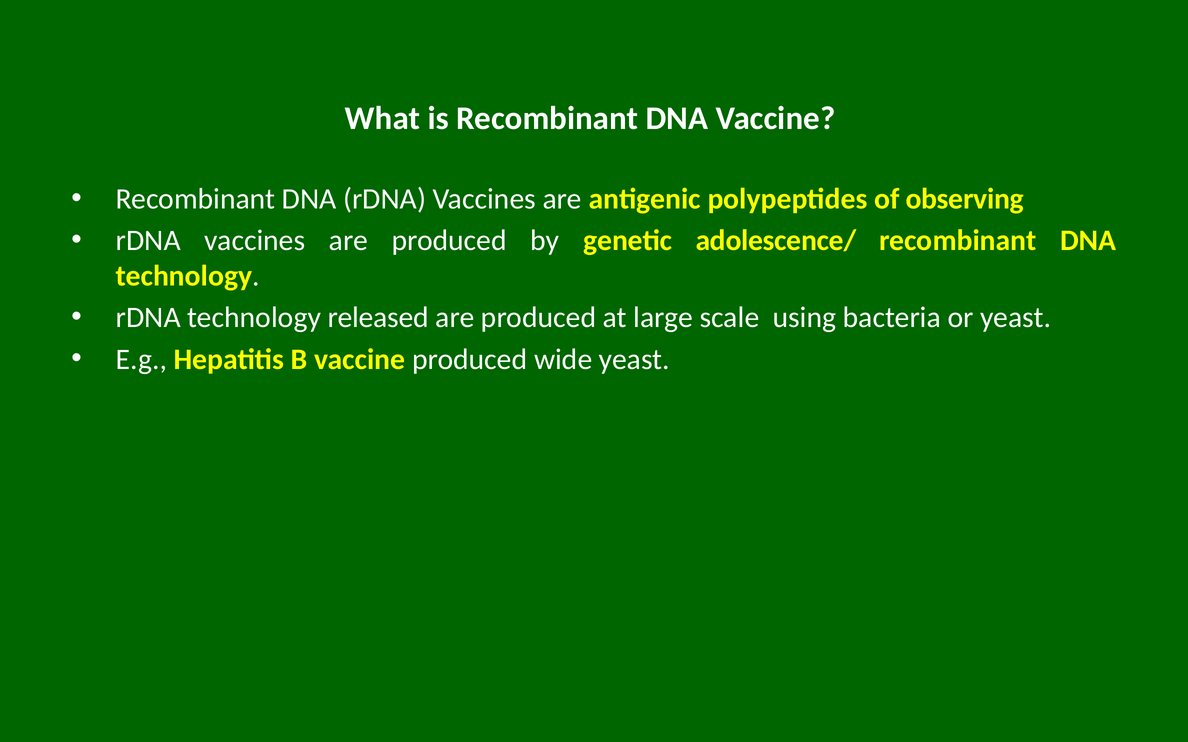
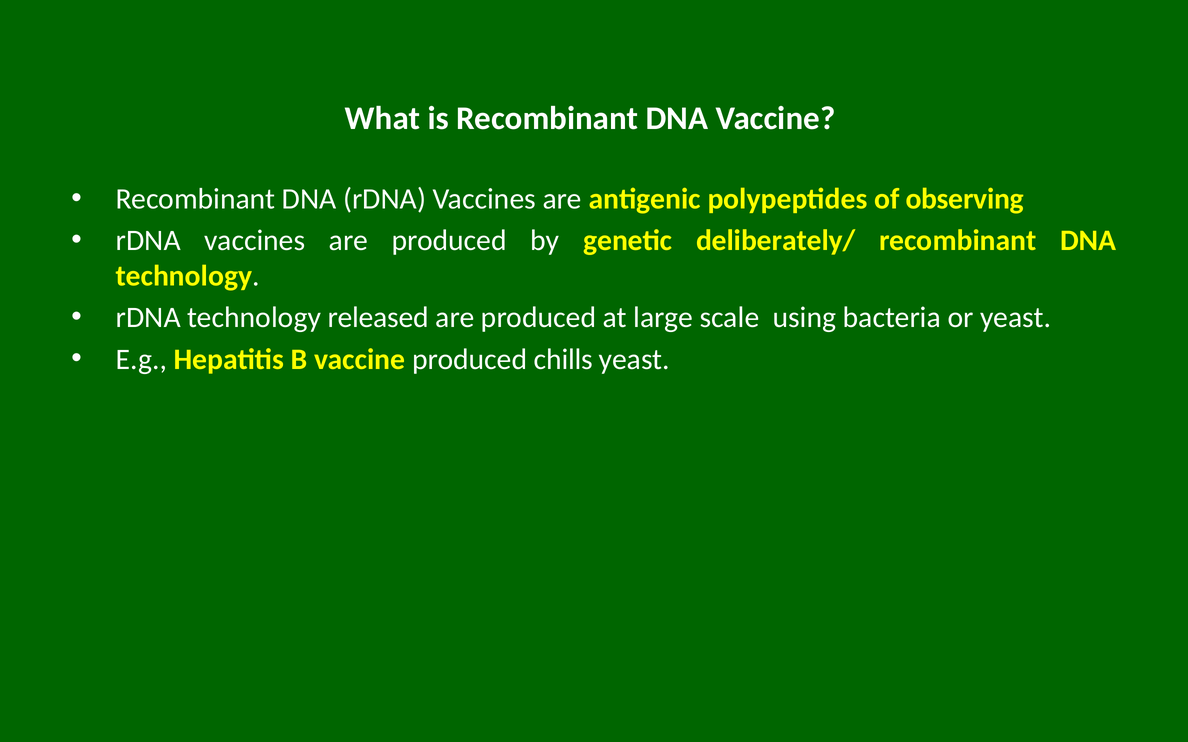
adolescence/: adolescence/ -> deliberately/ (776, 241)
wide: wide -> chills (563, 359)
